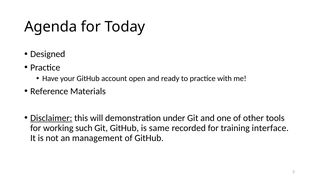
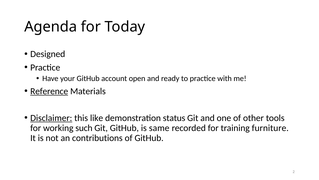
Reference underline: none -> present (49, 91)
will: will -> like (97, 118)
under: under -> status (174, 118)
interface: interface -> furniture (270, 128)
management: management -> contributions (97, 138)
